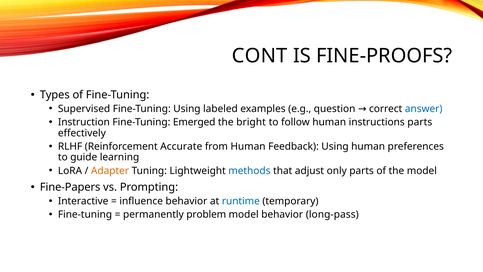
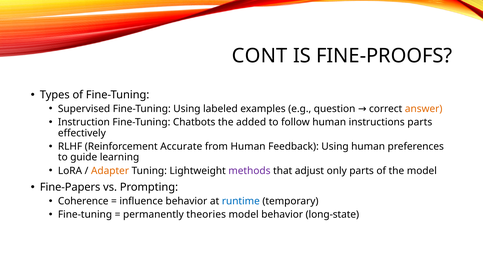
answer colour: blue -> orange (424, 109)
Emerged: Emerged -> Chatbots (194, 122)
bright: bright -> added (251, 122)
methods colour: blue -> purple (249, 171)
Interactive: Interactive -> Coherence (83, 201)
problem: problem -> theories (206, 214)
long-pass: long-pass -> long-state (332, 214)
